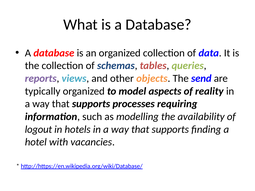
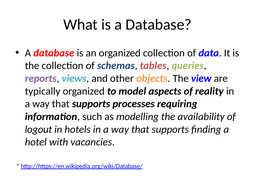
send: send -> view (201, 79)
